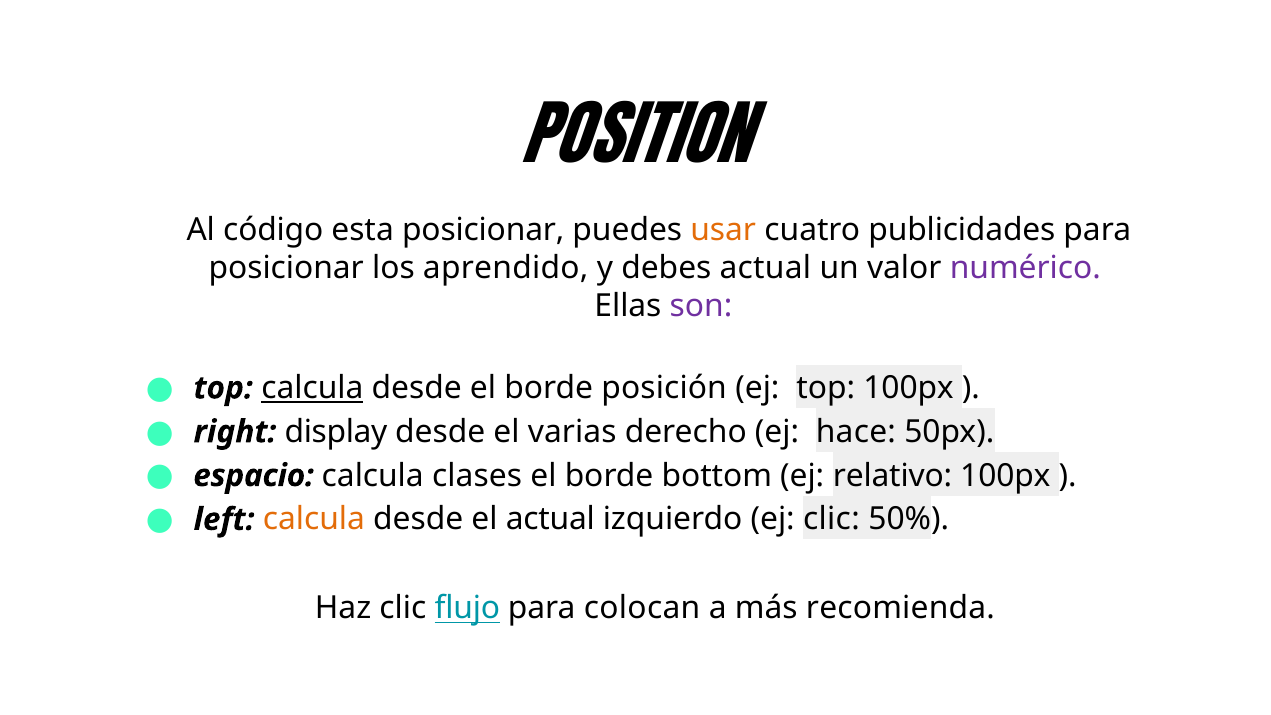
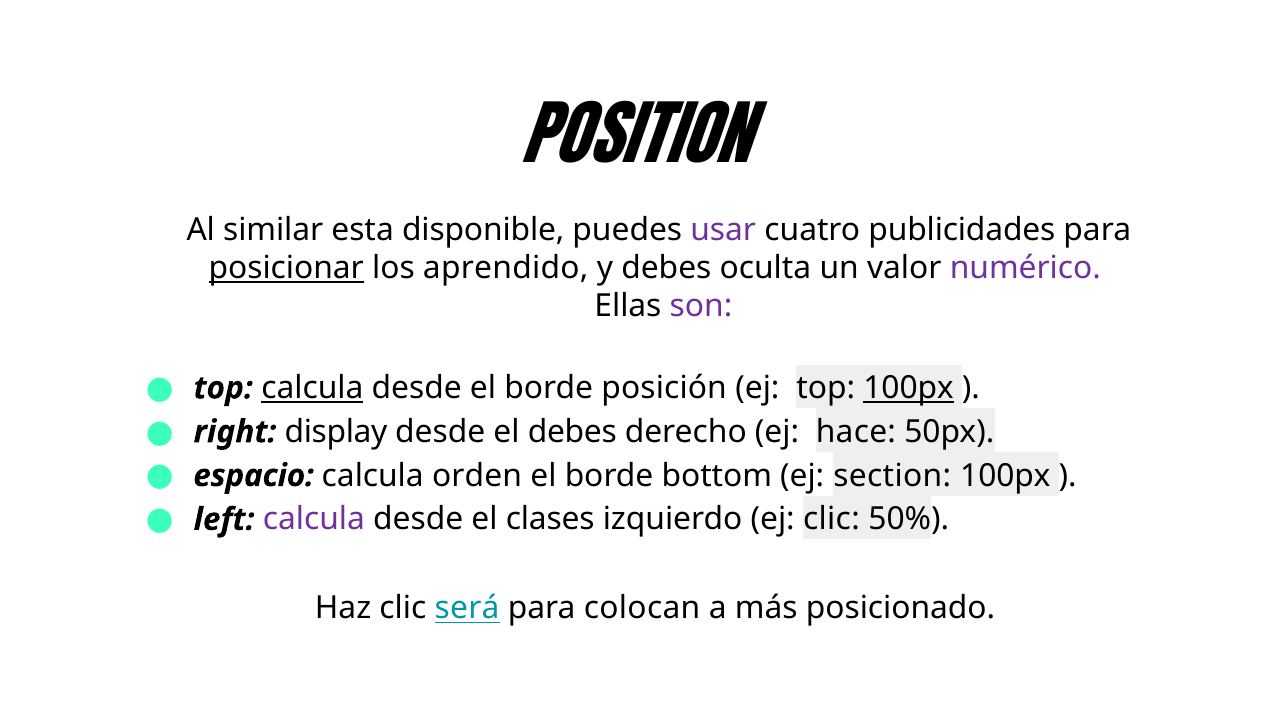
código: código -> similar (273, 230)
esta posicionar: posicionar -> disponible (483, 230)
usar colour: orange -> purple (723, 230)
posicionar underline: none -> present (286, 268)
debes actual: actual -> oculta (765, 268)
100px underline: none -> present (909, 388)
el varias: varias -> debes (572, 432)
clases: clases -> orden (477, 476)
relativo: relativo -> section (892, 476)
calcula colour: orange -> purple (314, 519)
el actual: actual -> clases (550, 519)
flujo: flujo -> será (467, 608)
recomienda: recomienda -> posicionado (901, 608)
